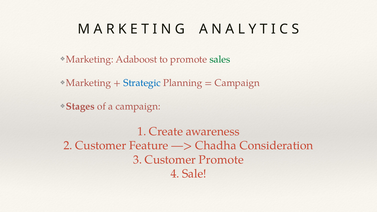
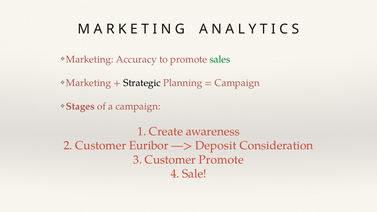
Adaboost: Adaboost -> Accuracy (136, 59)
Strategic colour: blue -> black (142, 83)
Feature: Feature -> Euribor (149, 146)
Chadha: Chadha -> Deposit (216, 146)
